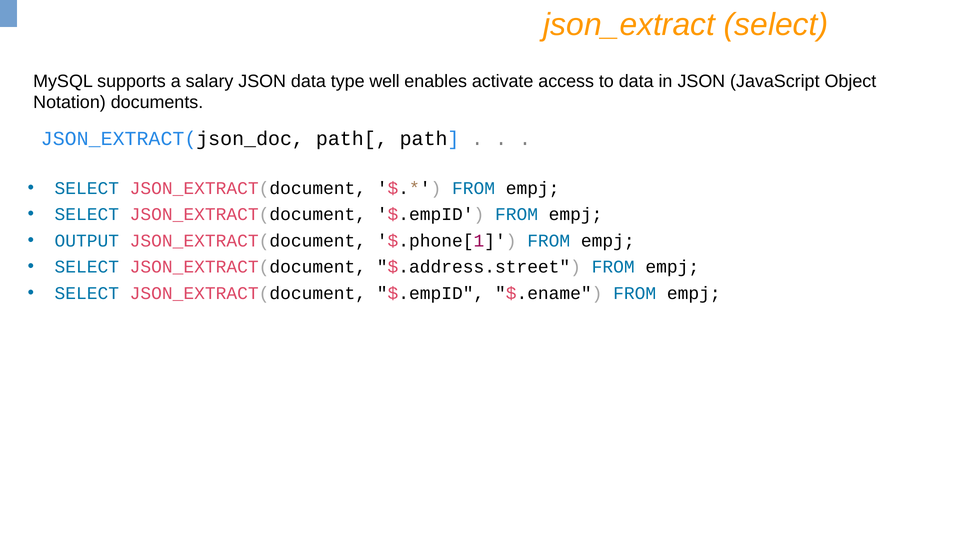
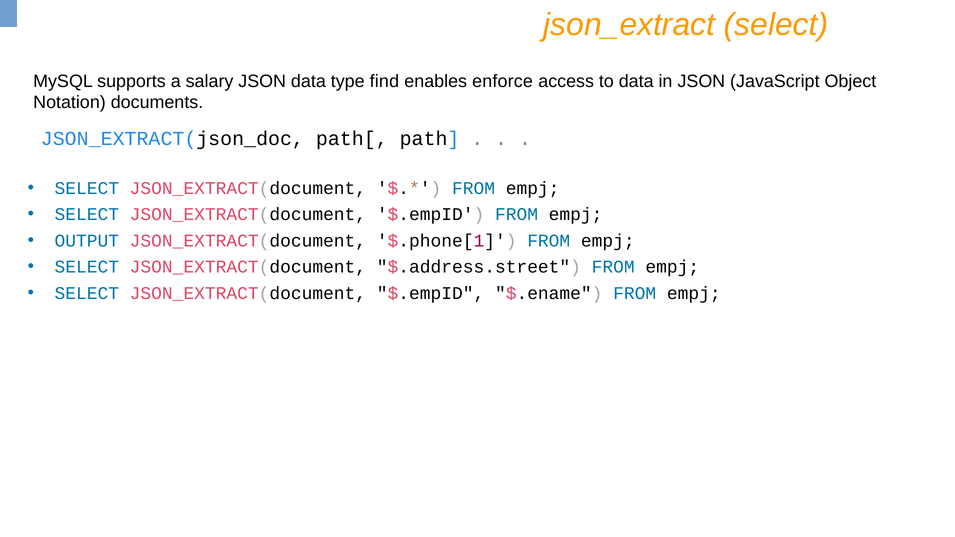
well: well -> find (384, 81)
activate: activate -> enforce (503, 81)
